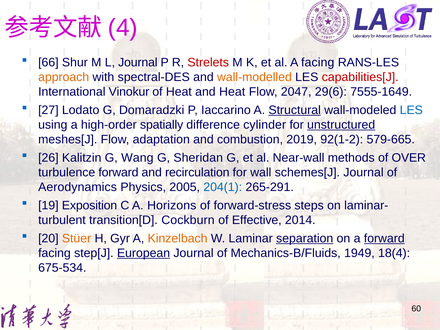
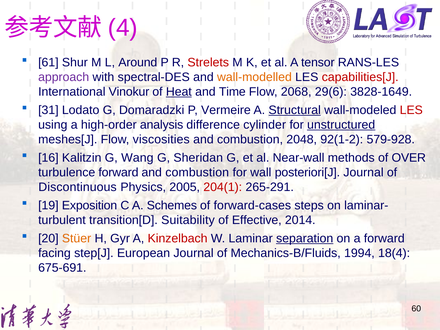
66: 66 -> 61 (48, 62)
L Journal: Journal -> Around (138, 62)
A facing: facing -> tensor (318, 62)
approach colour: orange -> purple (64, 77)
Heat underline: none -> present (179, 92)
and Heat: Heat -> Time (232, 92)
2047: 2047 -> 2068 (296, 92)
7555-1649: 7555-1649 -> 3828-1649 (381, 92)
27: 27 -> 31 (48, 110)
Iaccarino: Iaccarino -> Vermeire (226, 110)
LES colour: blue -> red (411, 110)
spatially: spatially -> analysis (162, 125)
adaptation: adaptation -> viscosities (161, 139)
2019: 2019 -> 2048 (302, 139)
579-665: 579-665 -> 579-928 (391, 139)
26: 26 -> 16 (48, 158)
recirculation: recirculation -> combustion (197, 172)
schemes[J: schemes[J -> posteriori[J (307, 172)
Aerodynamics: Aerodynamics -> Discontinuous (78, 187)
204(1 colour: blue -> red (223, 187)
Horizons: Horizons -> Schemes (172, 205)
forward-stress: forward-stress -> forward-cases (252, 205)
Cockburn: Cockburn -> Suitability (188, 220)
Kinzelbach colour: orange -> red (178, 238)
forward underline: present -> none (384, 238)
European underline: present -> none (144, 253)
1949: 1949 -> 1994 (359, 253)
675-534: 675-534 -> 675-691 (62, 268)
